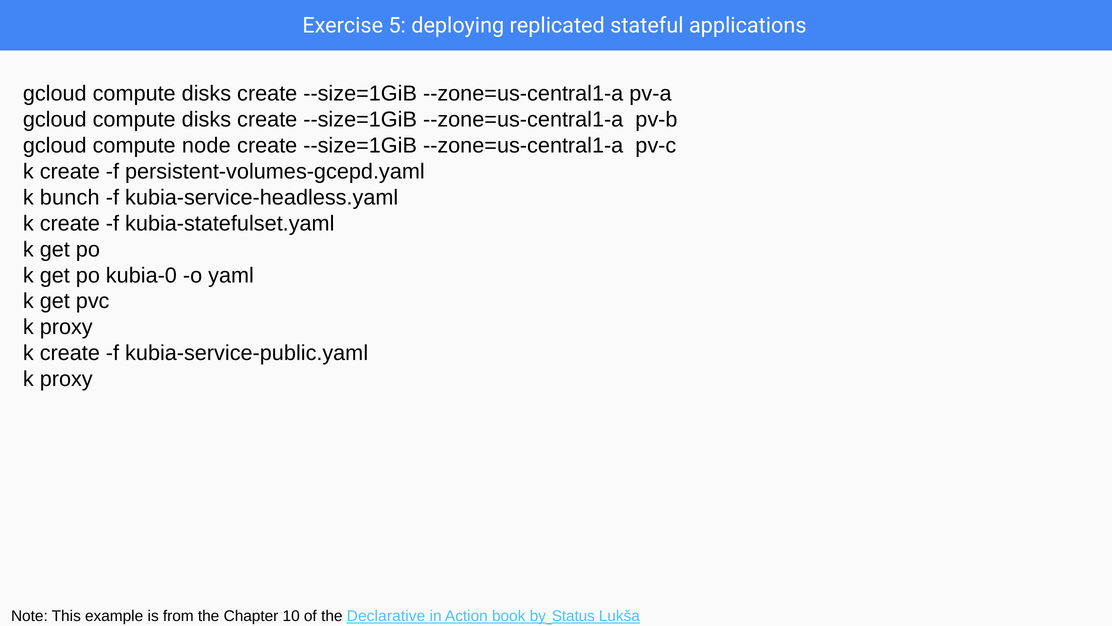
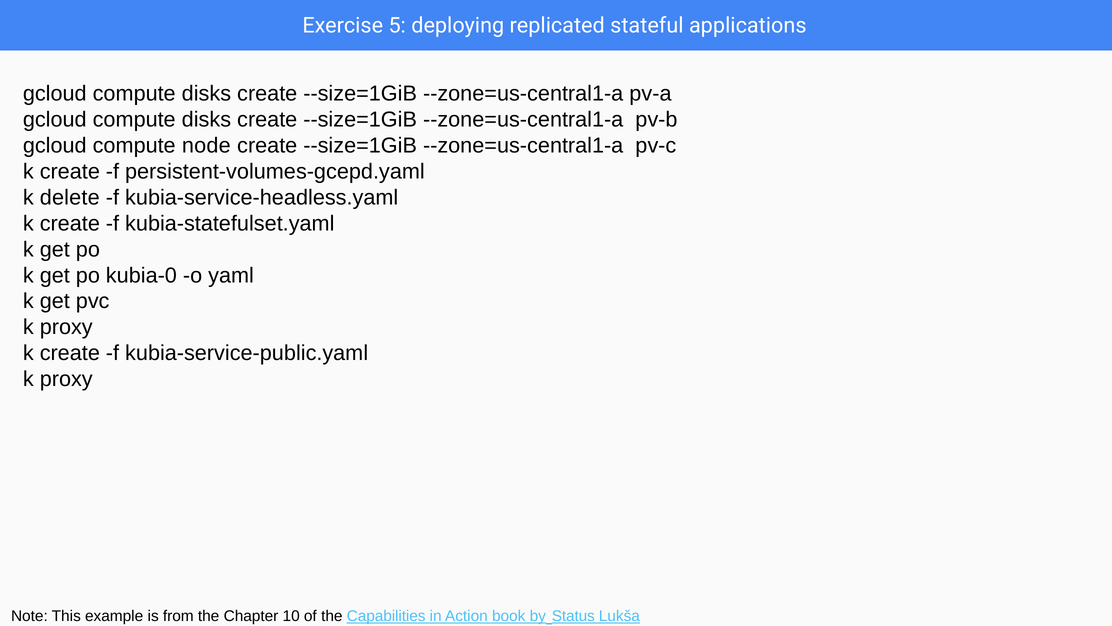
bunch: bunch -> delete (70, 197)
Declarative: Declarative -> Capabilities (386, 616)
